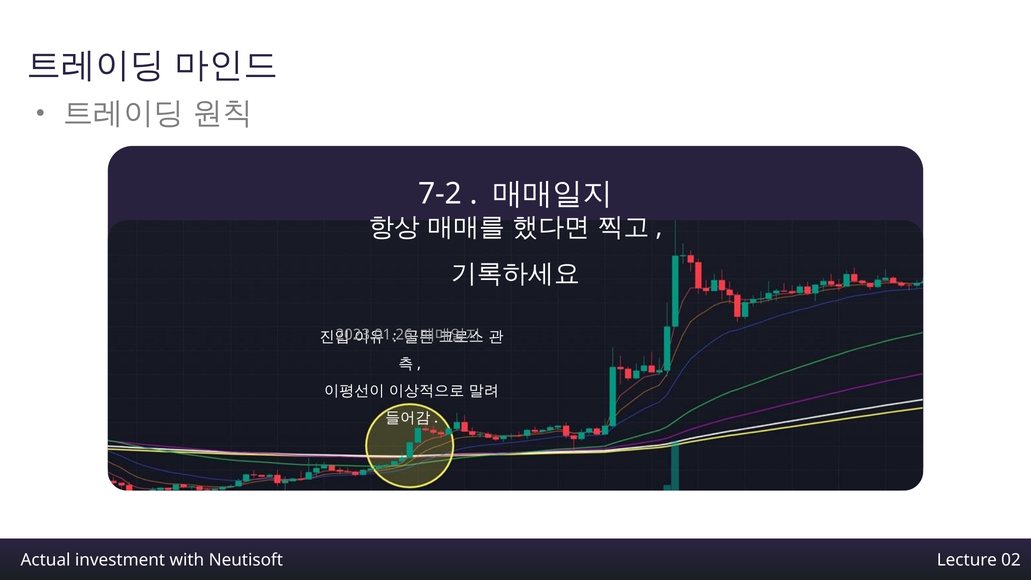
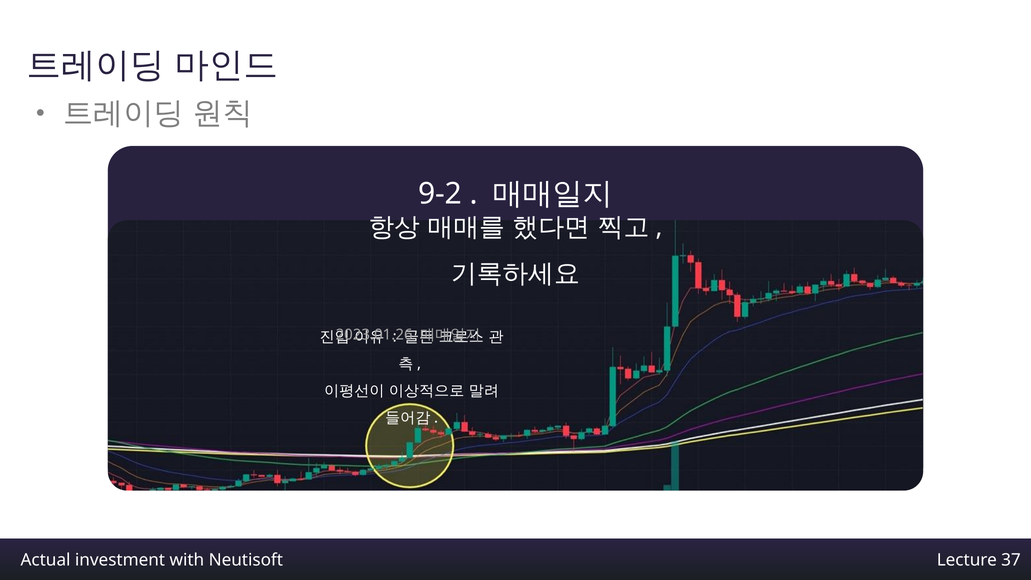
7-2: 7-2 -> 9-2 (440, 194)
02: 02 -> 37 (1011, 560)
